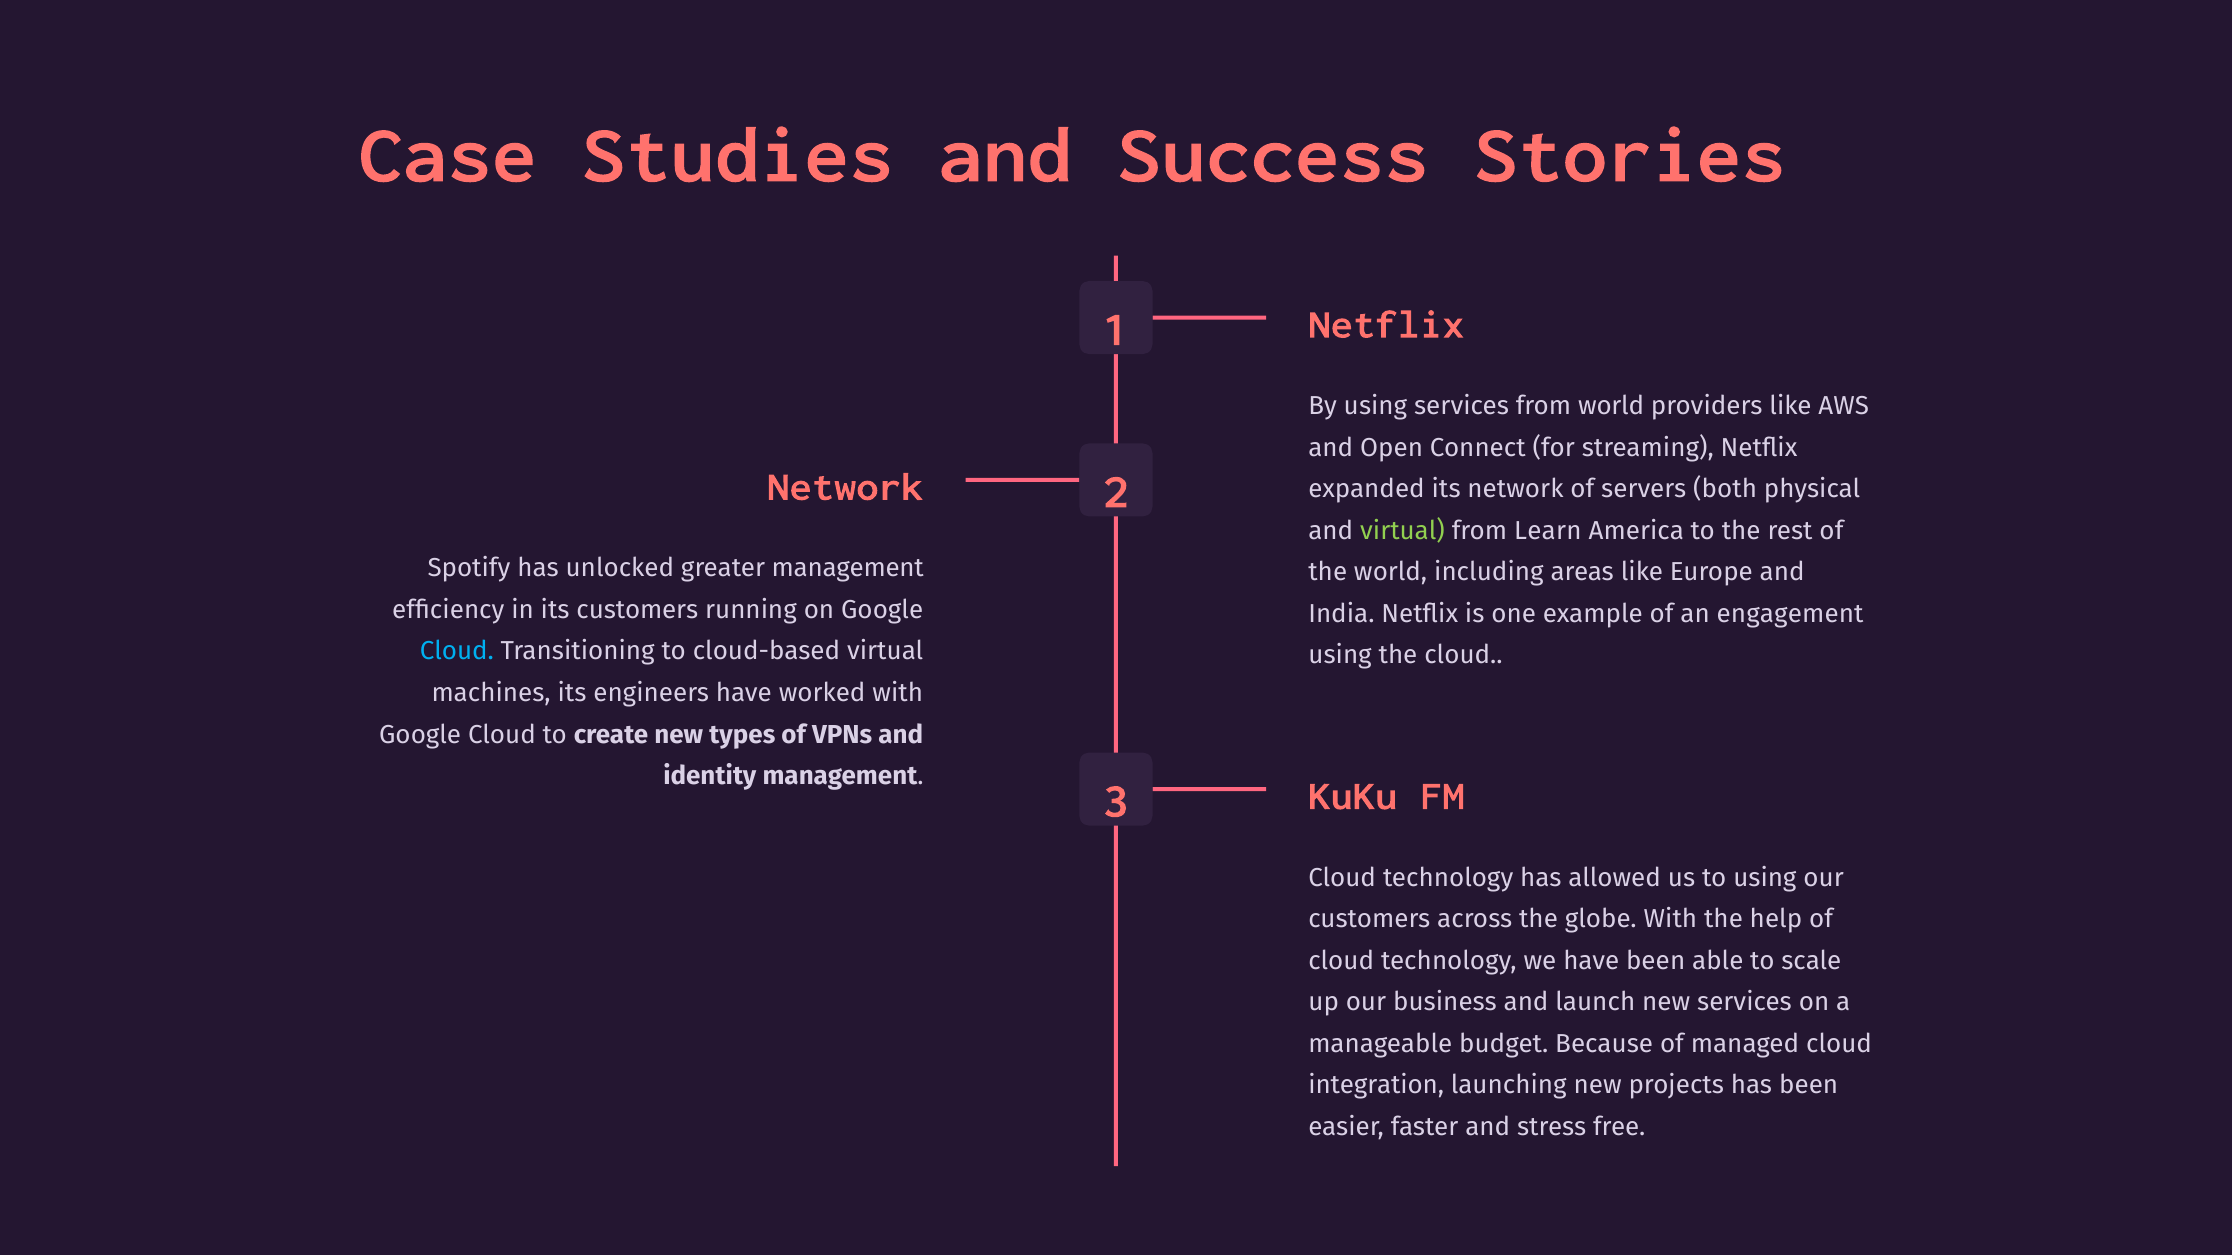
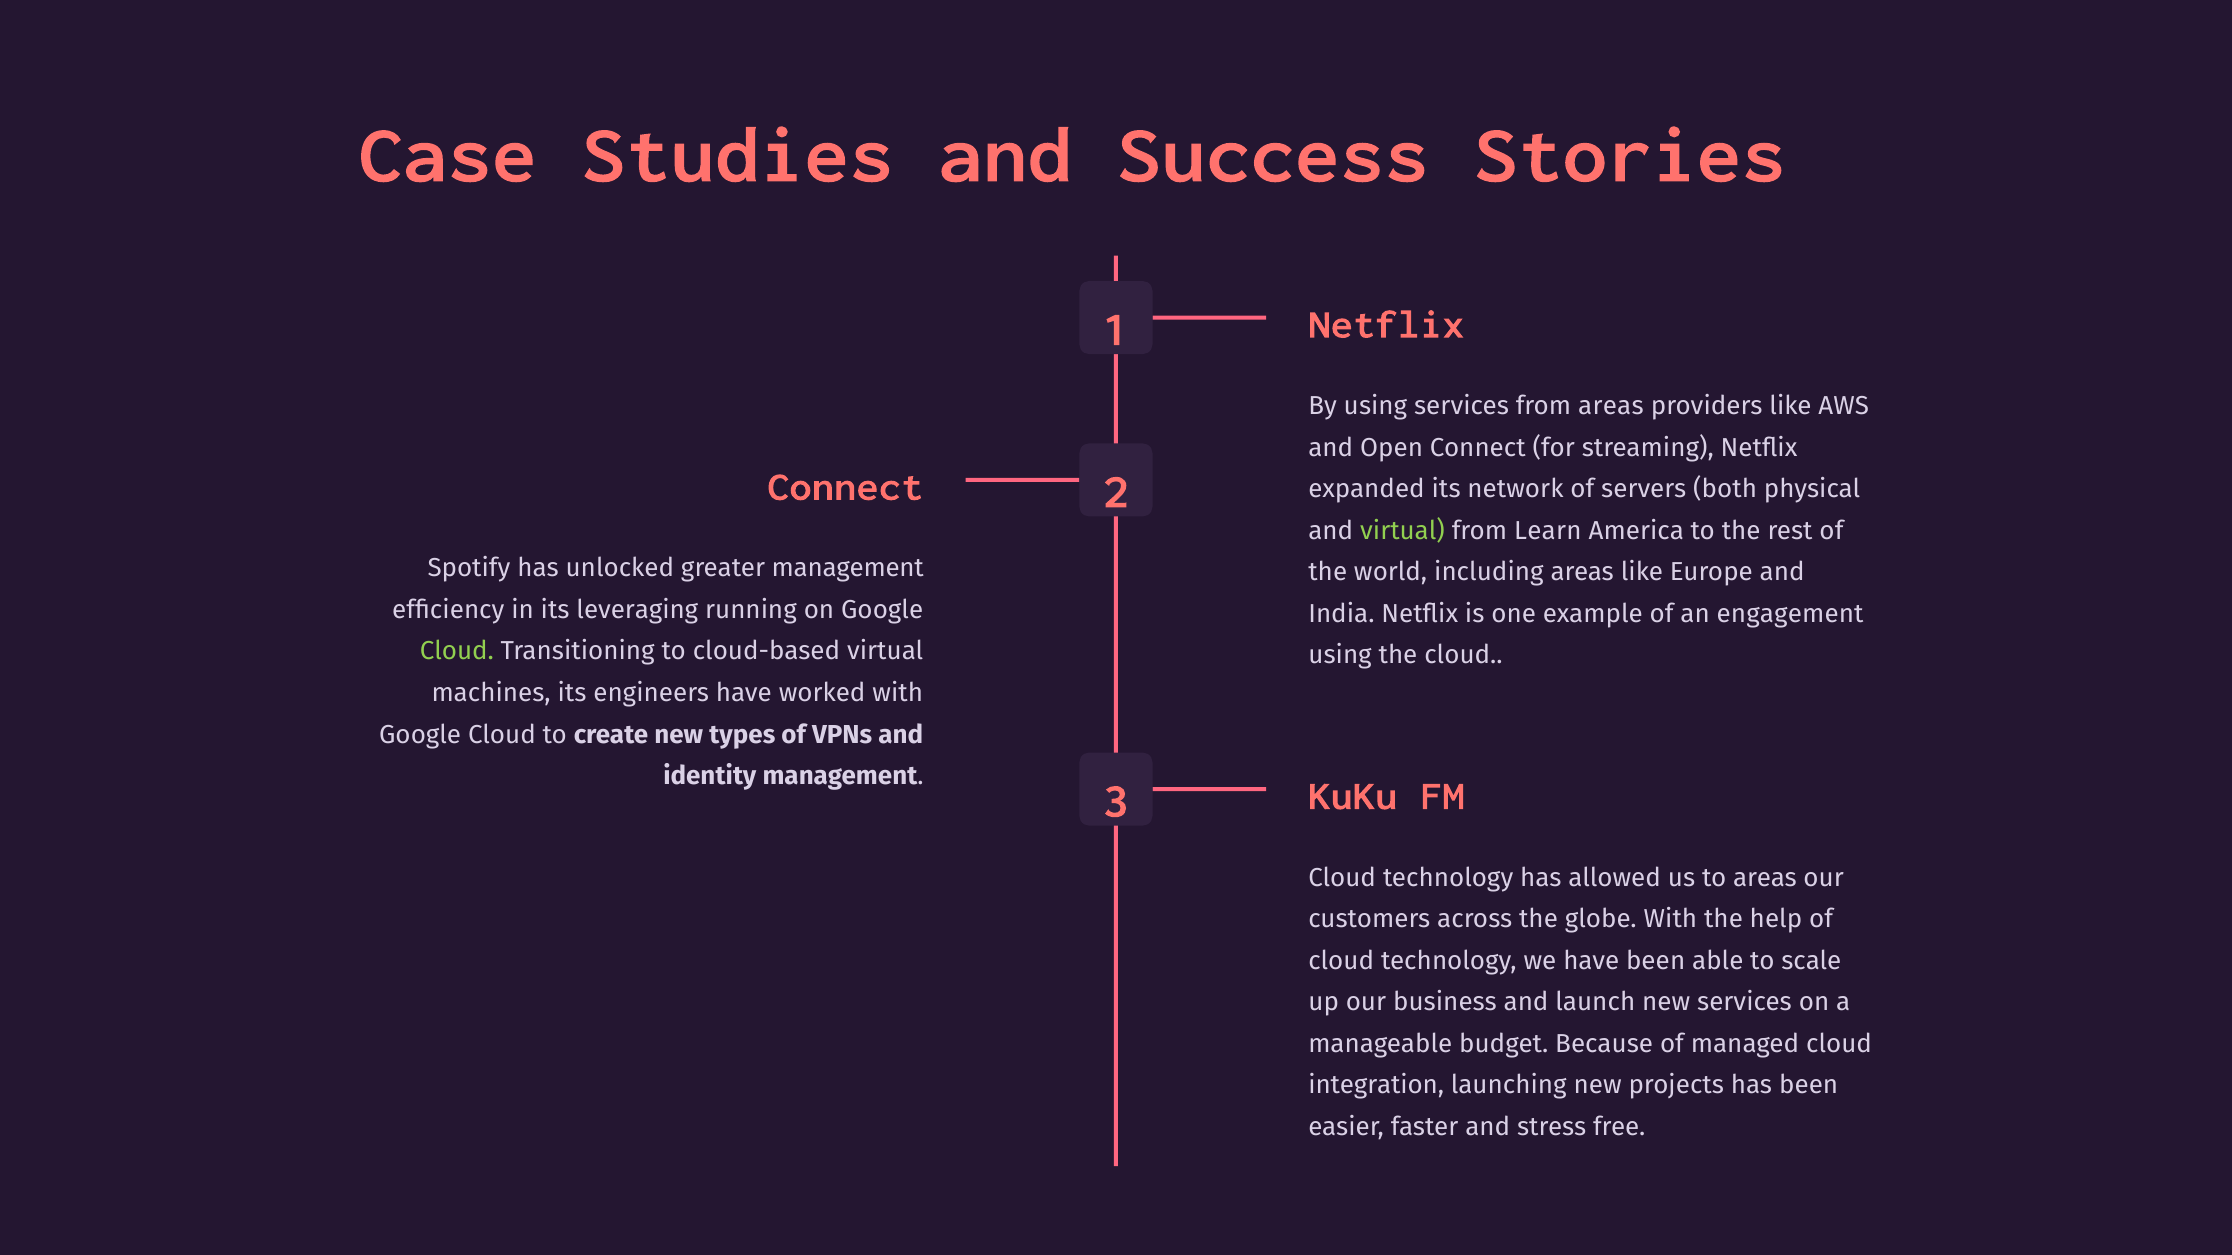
from world: world -> areas (1611, 406)
Network: Network -> Connect (845, 487)
its customers: customers -> leveraging (637, 610)
Cloud colour: light blue -> light green (457, 652)
to using: using -> areas (1765, 878)
